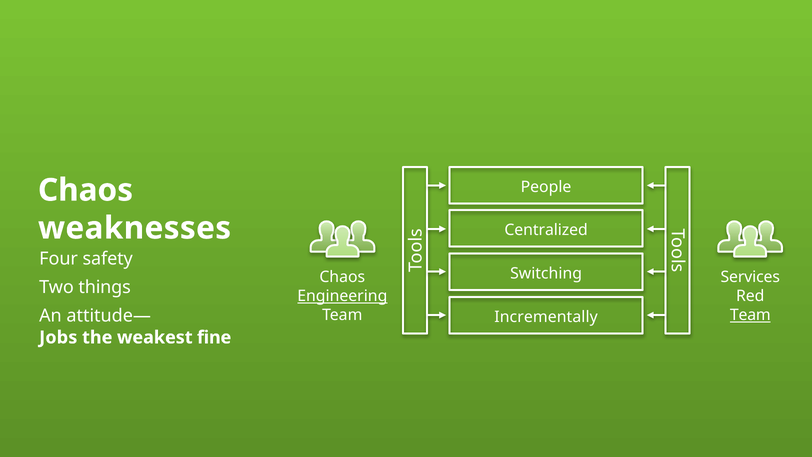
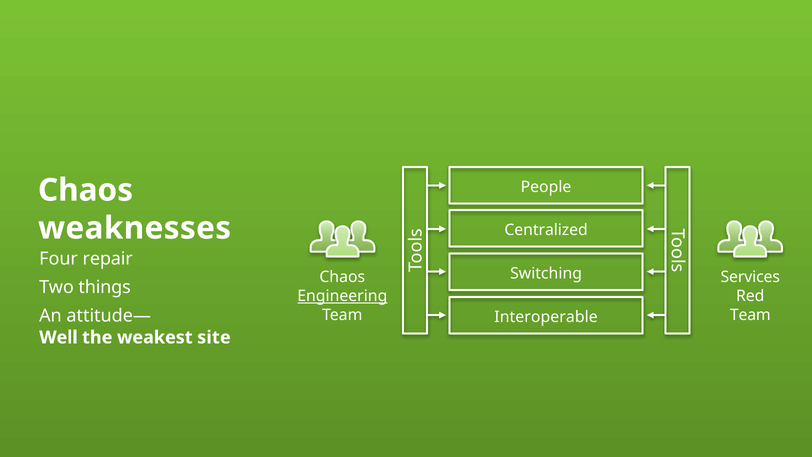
safety: safety -> repair (108, 259)
Team underline: present -> none (750, 315)
Incrementally: Incrementally -> Interoperable (546, 317)
Jobs: Jobs -> Well (58, 337)
fine: fine -> site (214, 337)
